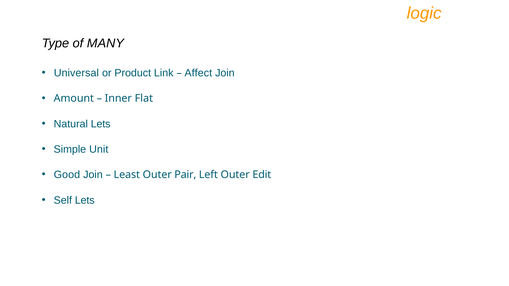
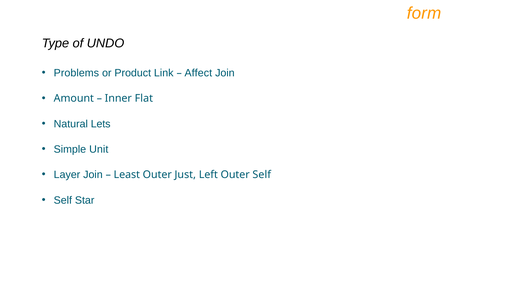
logic: logic -> form (424, 13)
MANY: MANY -> UNDO (106, 43)
Universal: Universal -> Problems (76, 73)
Good: Good -> Layer (67, 175)
Pair: Pair -> Just (185, 175)
Outer Edit: Edit -> Self (262, 175)
Self Lets: Lets -> Star (85, 200)
